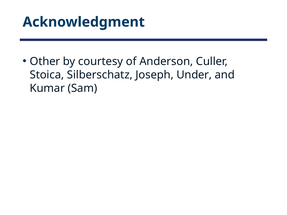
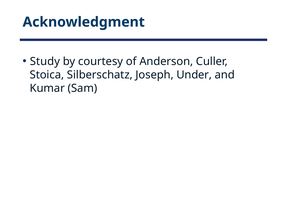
Other: Other -> Study (45, 62)
